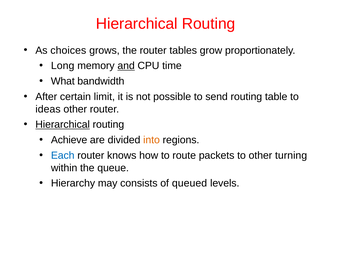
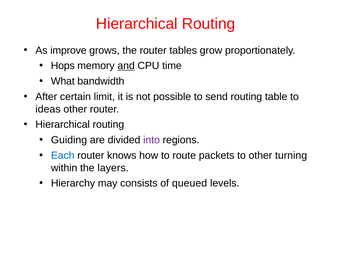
choices: choices -> improve (68, 50)
Long: Long -> Hops (63, 66)
Hierarchical underline: present -> none (63, 125)
Achieve: Achieve -> Guiding (69, 140)
into colour: orange -> purple (152, 140)
queue: queue -> layers (113, 168)
